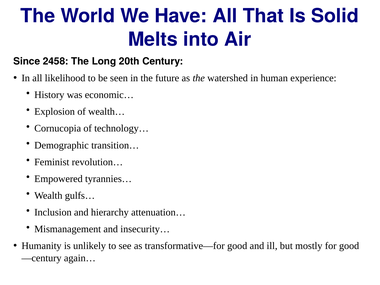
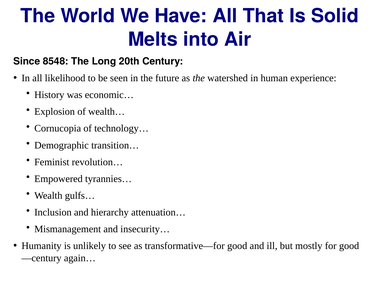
2458: 2458 -> 8548 (56, 61)
